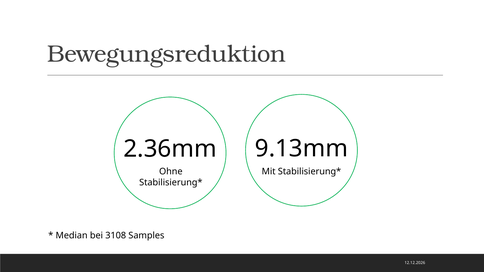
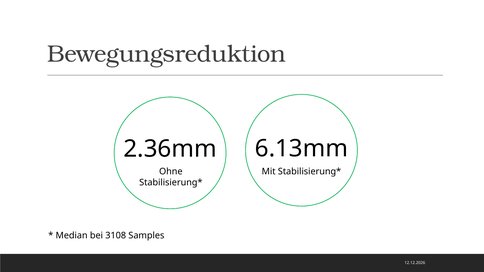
9.13mm: 9.13mm -> 6.13mm (301, 149)
